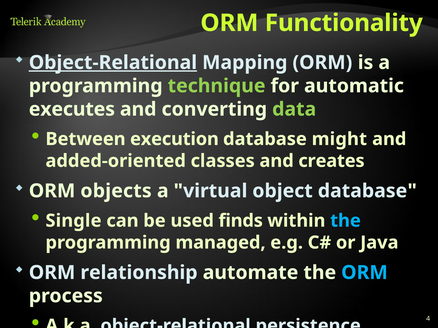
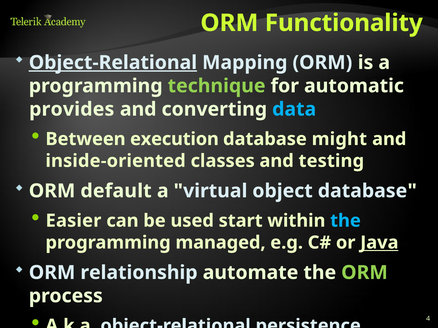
executes: executes -> provides (72, 109)
data colour: light green -> light blue (294, 109)
added-oriented: added-oriented -> inside-oriented (116, 161)
creates: creates -> testing (331, 161)
objects: objects -> default (116, 191)
Single: Single -> Easier (73, 221)
finds: finds -> start (241, 221)
Java underline: none -> present (379, 243)
ORM colour: light blue -> light green (364, 273)
